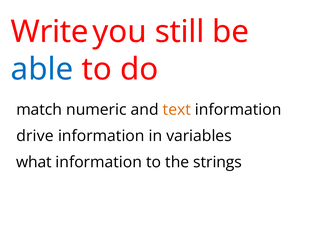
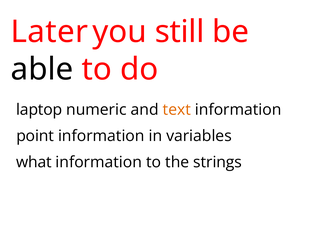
Write: Write -> Later (49, 32)
able colour: blue -> black (42, 69)
match: match -> laptop (39, 110)
drive: drive -> point (35, 136)
